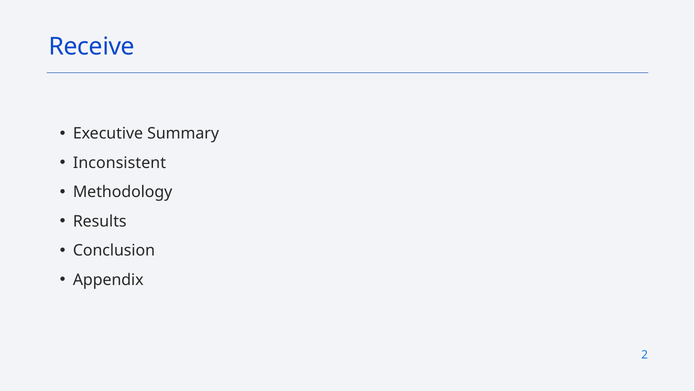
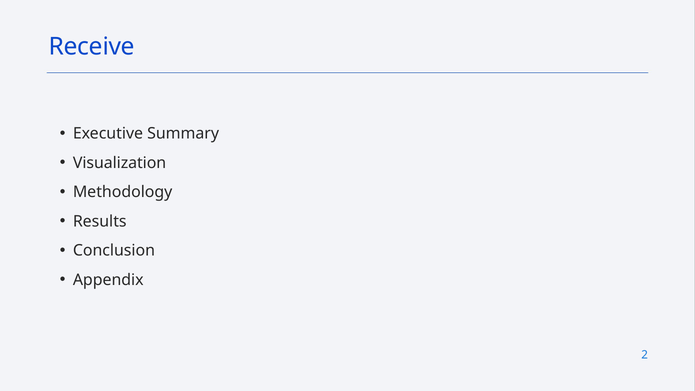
Inconsistent: Inconsistent -> Visualization (120, 163)
